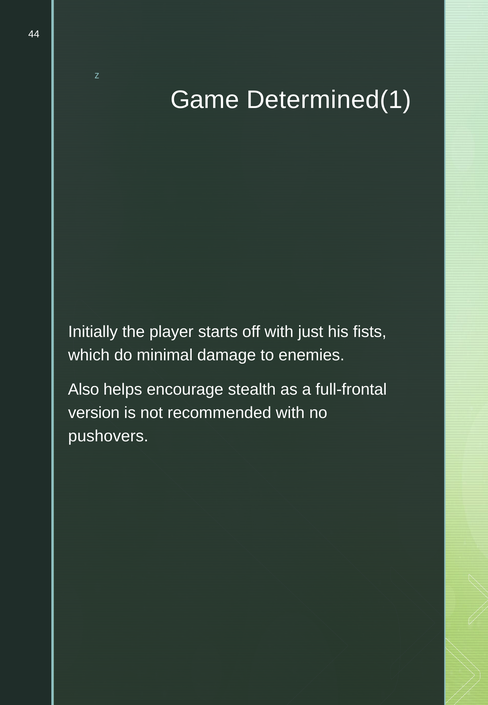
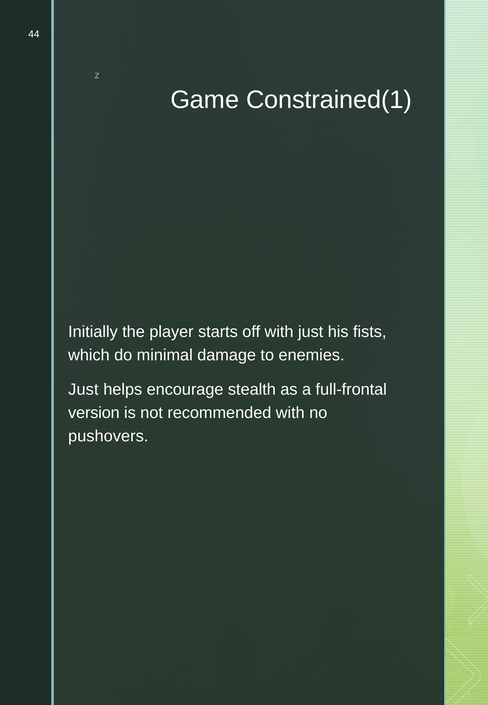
Determined(1: Determined(1 -> Constrained(1 (329, 100)
Also: Also -> Just (83, 389)
